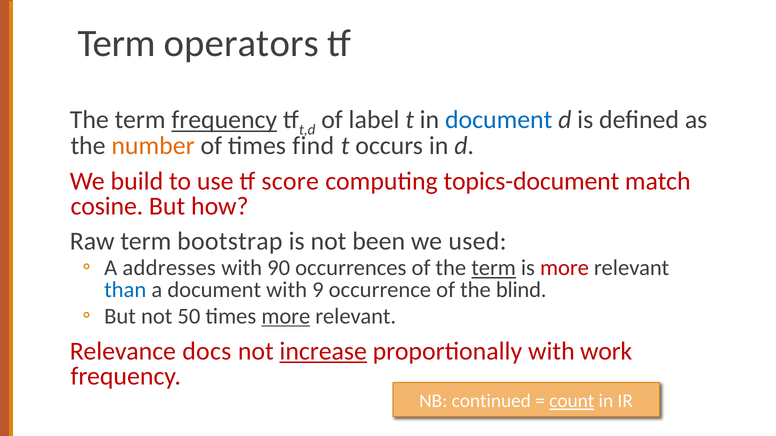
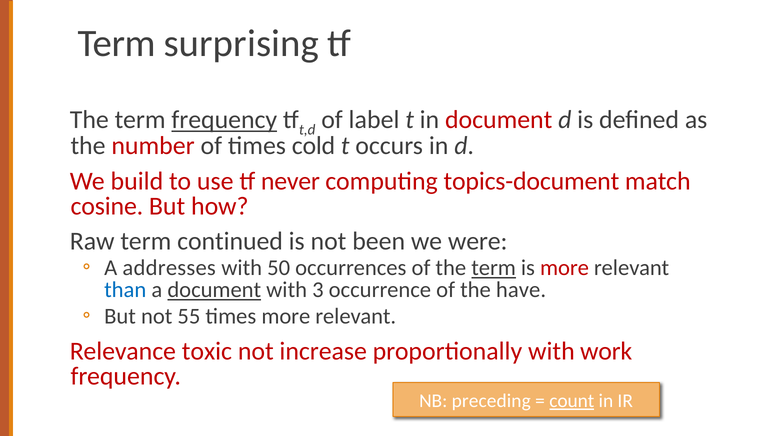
operators: operators -> surprising (241, 43)
document colour: blue -> red (499, 120)
number colour: orange -> red (153, 146)
find: find -> cold (314, 146)
score: score -> never (290, 181)
bootstrap: bootstrap -> continued (230, 242)
used: used -> were (478, 242)
90: 90 -> 50 (279, 268)
document underline: none -> present (214, 290)
9: 9 -> 3 (318, 290)
blind: blind -> have (521, 290)
50: 50 -> 55 (189, 317)
more underline: present -> none (286, 317)
docs: docs -> toxic (207, 352)
increase underline: present -> none (323, 352)
continued: continued -> preceding (491, 401)
